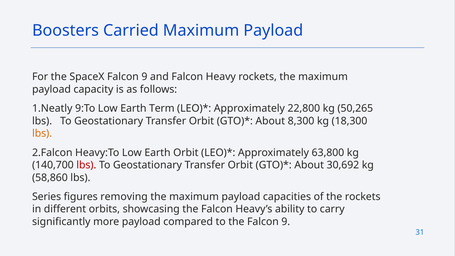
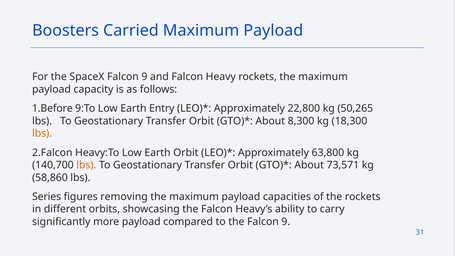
1.Neatly: 1.Neatly -> 1.Before (52, 108)
Term: Term -> Entry (162, 108)
lbs colour: red -> orange (86, 165)
30,692: 30,692 -> 73,571 (343, 165)
